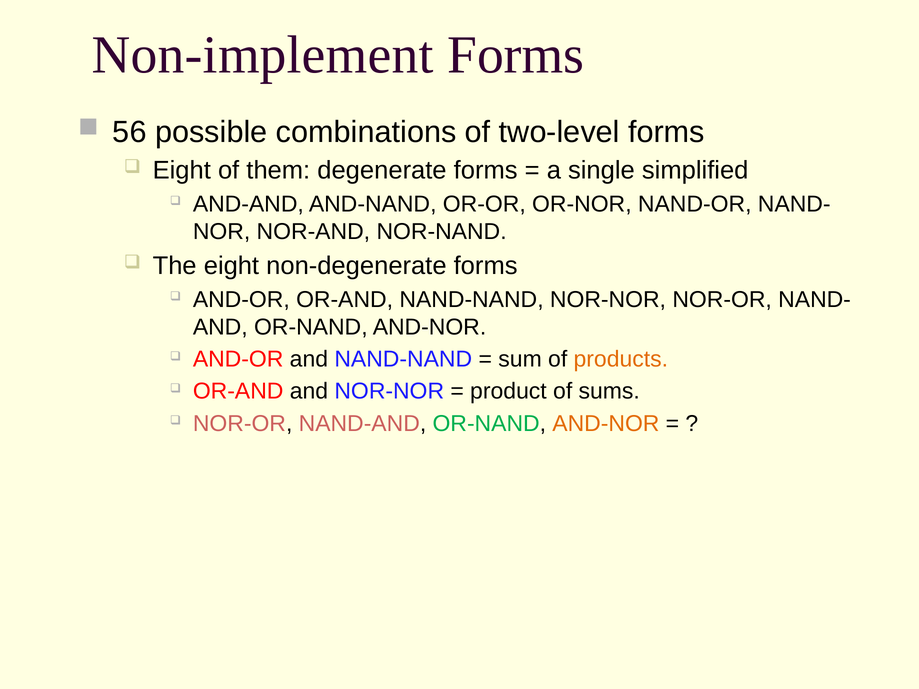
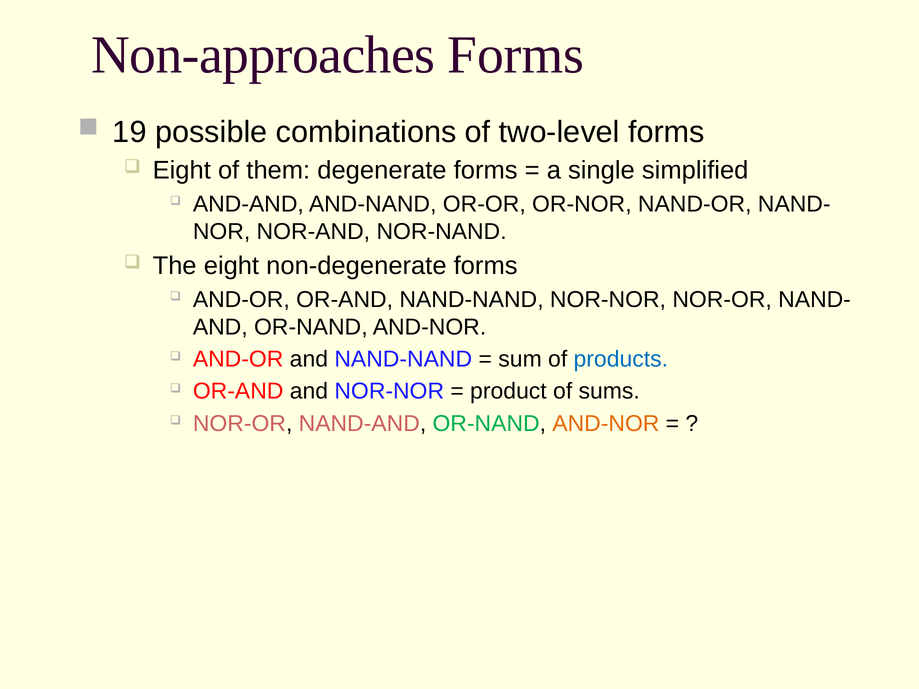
Non-implement: Non-implement -> Non-approaches (263, 55)
56: 56 -> 19 (130, 132)
products colour: orange -> blue (621, 359)
